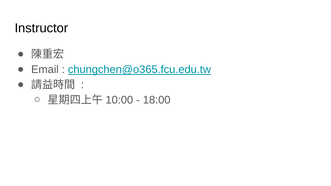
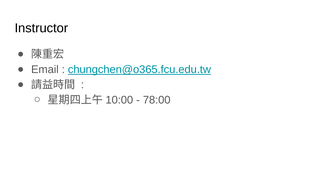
18:00: 18:00 -> 78:00 (157, 100)
